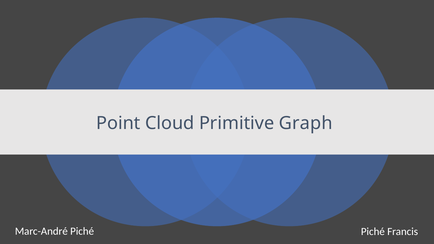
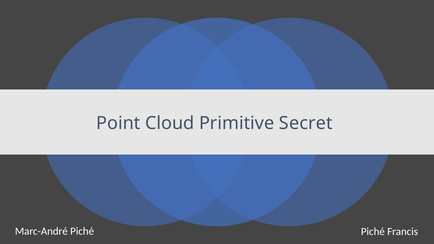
Graph: Graph -> Secret (306, 123)
